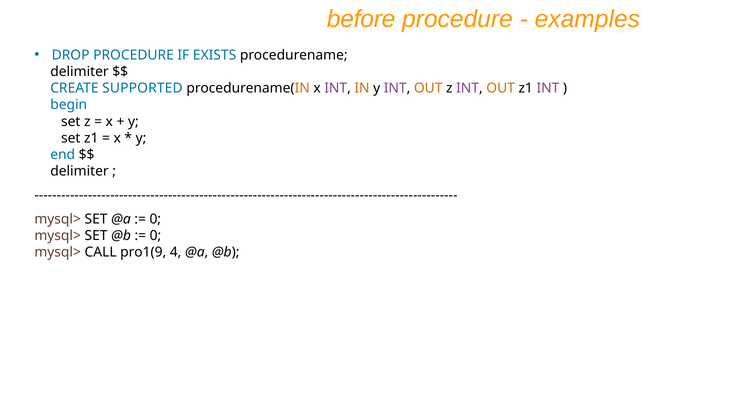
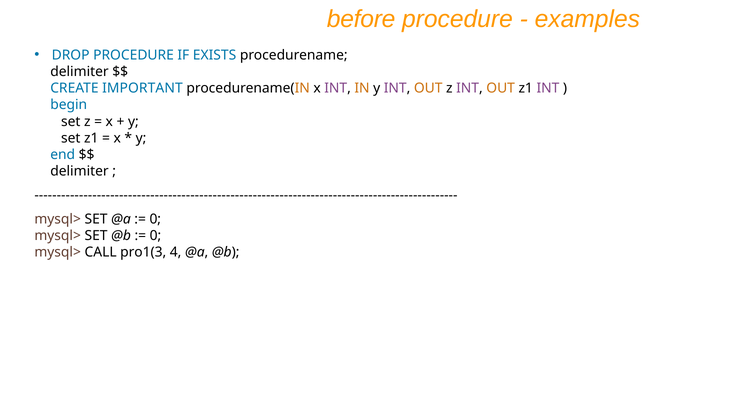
SUPPORTED: SUPPORTED -> IMPORTANT (142, 88)
pro1(9: pro1(9 -> pro1(3 (143, 253)
